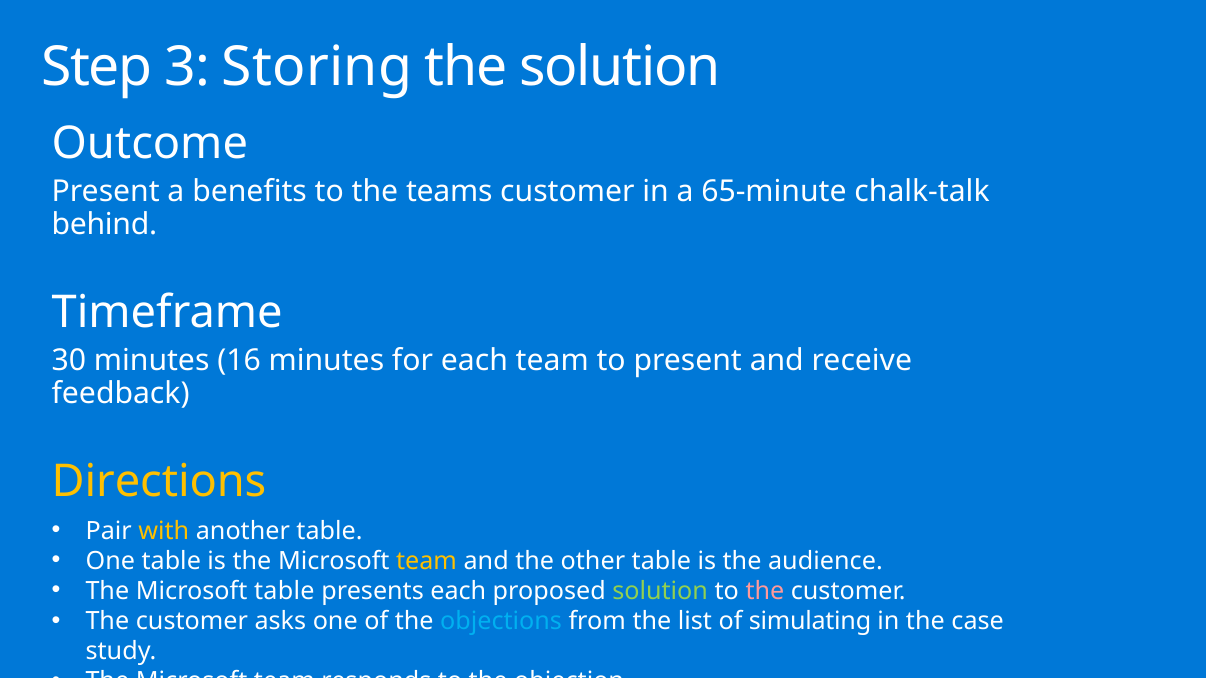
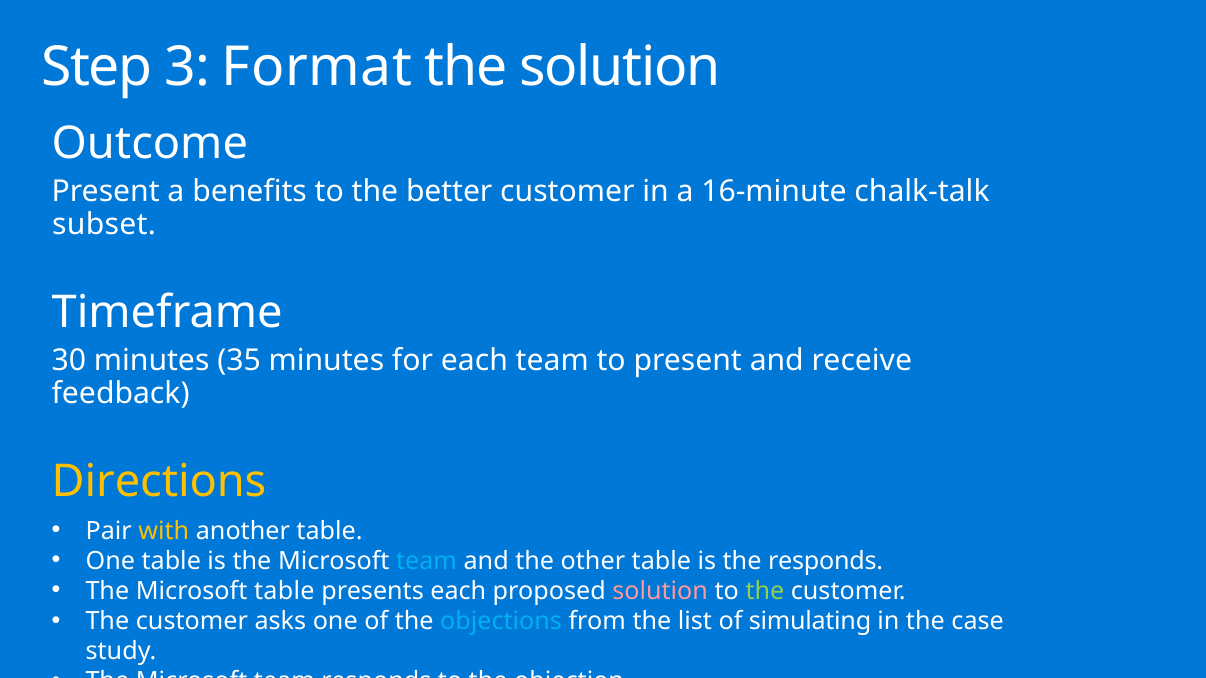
Storing: Storing -> Format (317, 67)
teams: teams -> better (449, 192)
65-minute: 65-minute -> 16-minute (774, 192)
behind: behind -> subset (104, 225)
16: 16 -> 35 (239, 361)
team colour: yellow -> light blue (426, 561)
the audience: audience -> responds (826, 561)
solution colour: light green -> pink (660, 591)
the colour: pink -> light green (765, 591)
